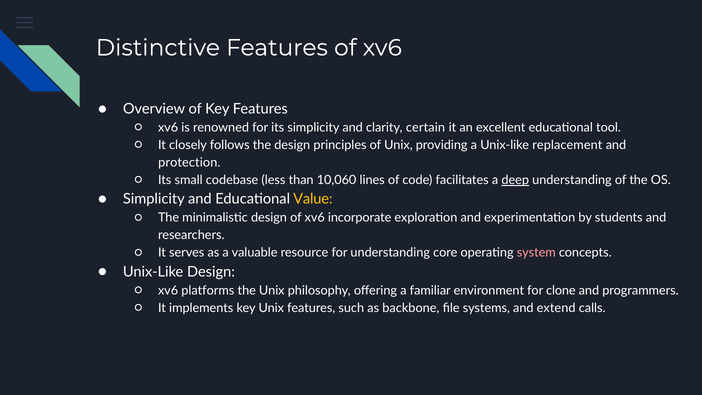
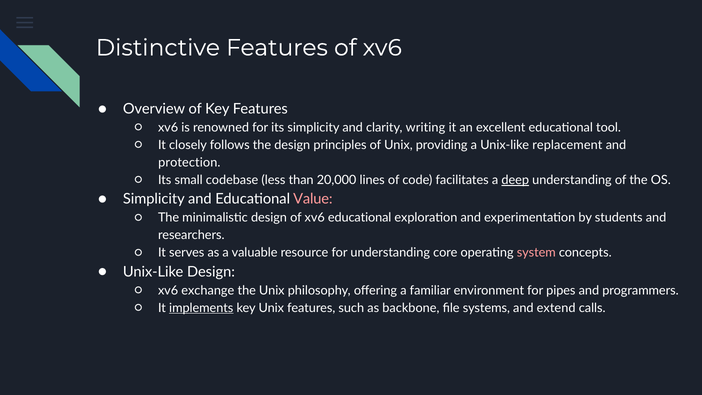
certain: certain -> writing (425, 127)
10,060: 10,060 -> 20,000 (337, 180)
Value colour: yellow -> pink (313, 199)
xv6 incorporate: incorporate -> educational (360, 218)
platforms: platforms -> exchange (208, 290)
clone: clone -> pipes (561, 290)
implements underline: none -> present (201, 308)
